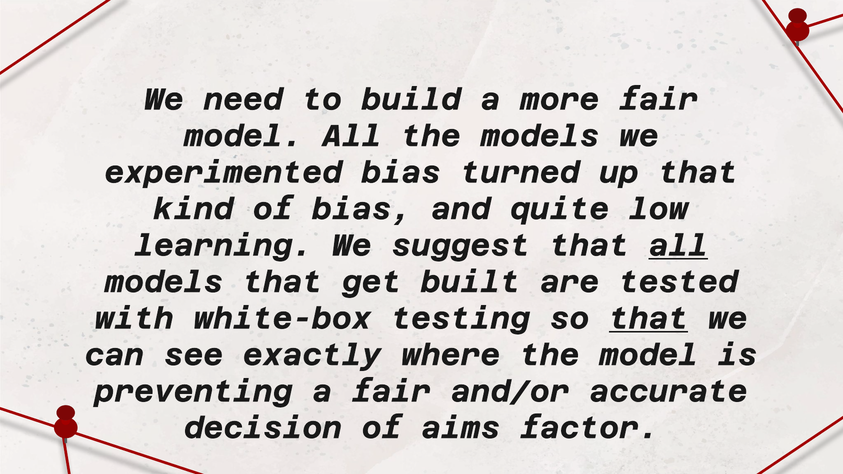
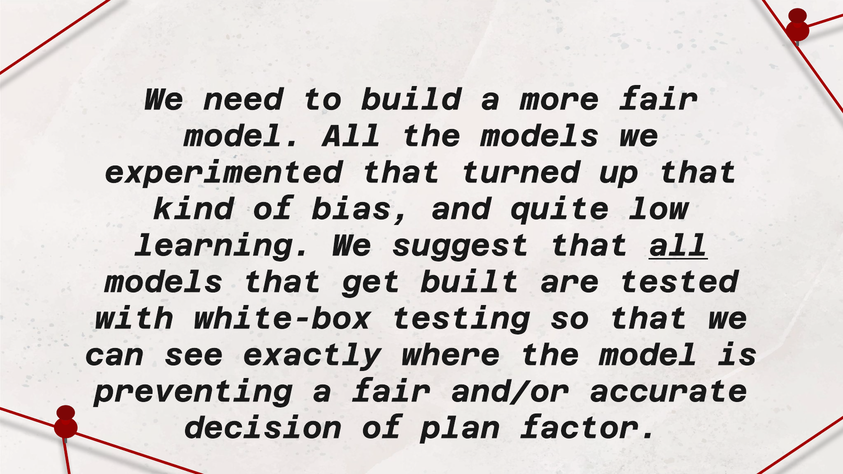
experimented bias: bias -> that (401, 173)
that underline: present -> none (649, 319)
aims: aims -> plan (461, 428)
